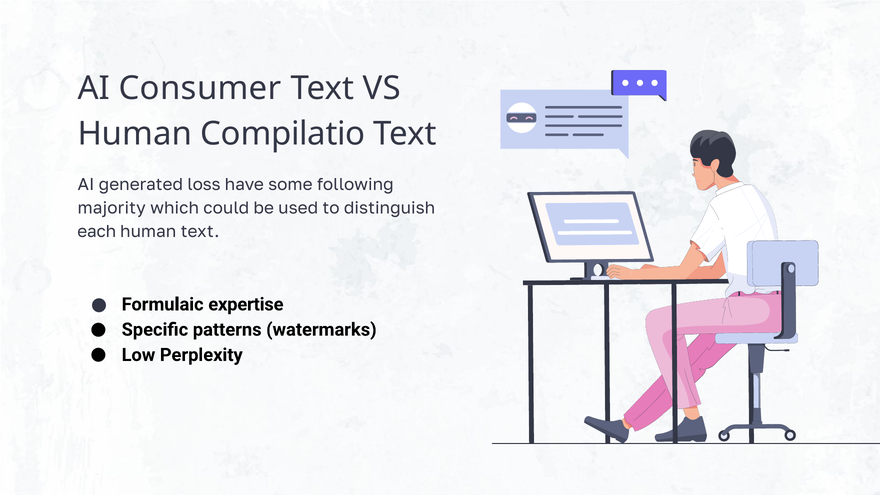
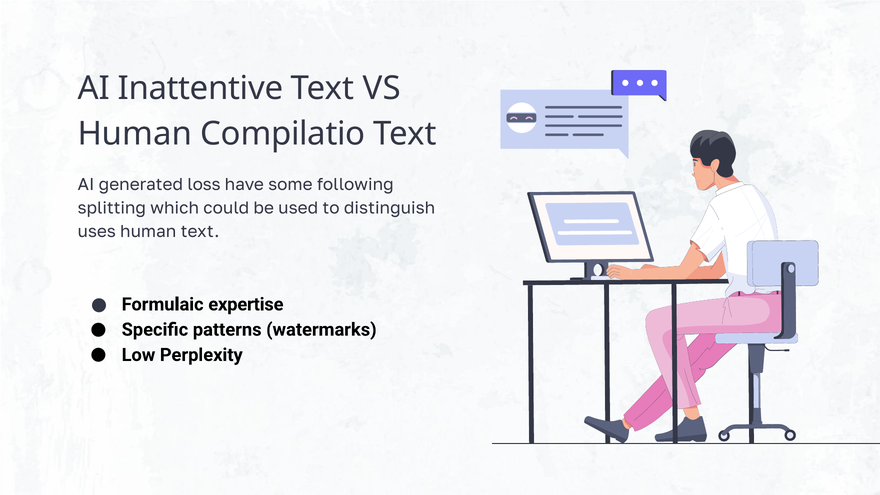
Consumer: Consumer -> Inattentive (200, 88)
majority: majority -> splitting (112, 208)
each: each -> uses (97, 232)
